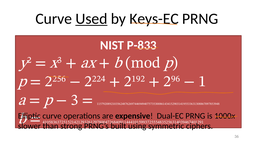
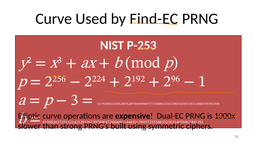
Used underline: present -> none (91, 19)
Keys-EC: Keys-EC -> Find-EC (154, 19)
P-833: P-833 -> P-253 (142, 45)
